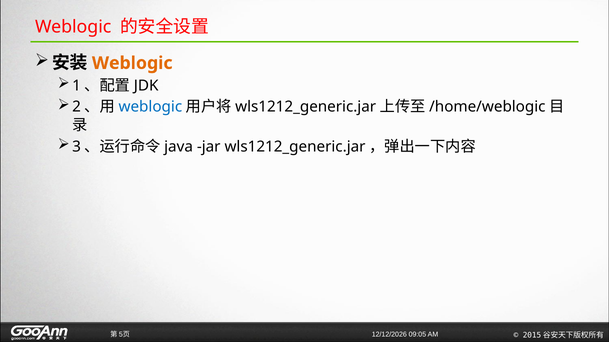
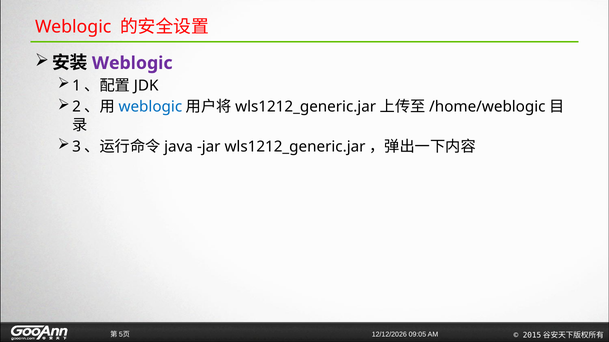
Weblogic colour: orange -> purple (132, 63)
